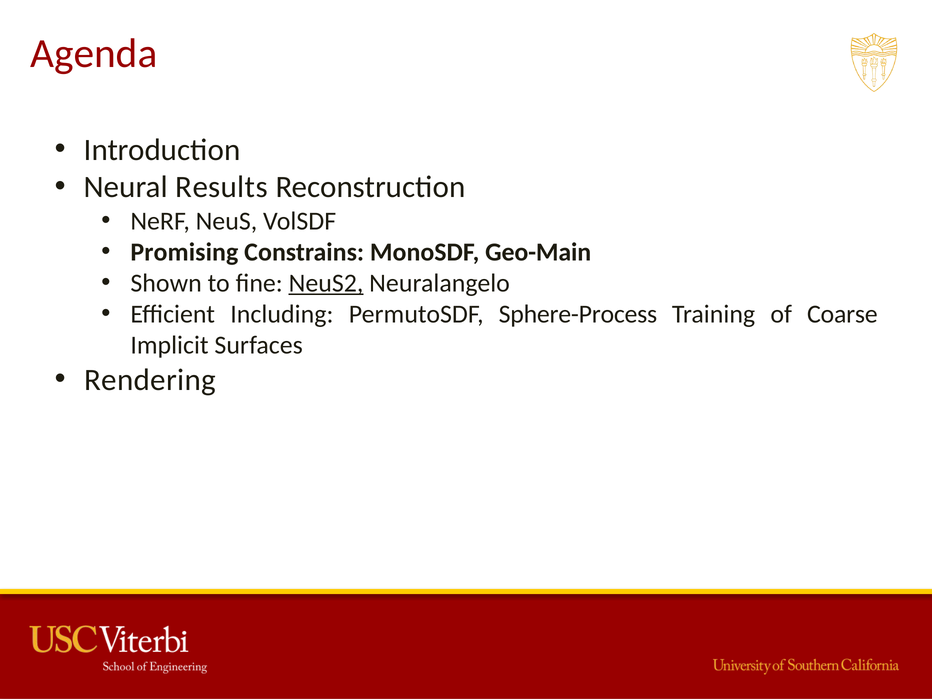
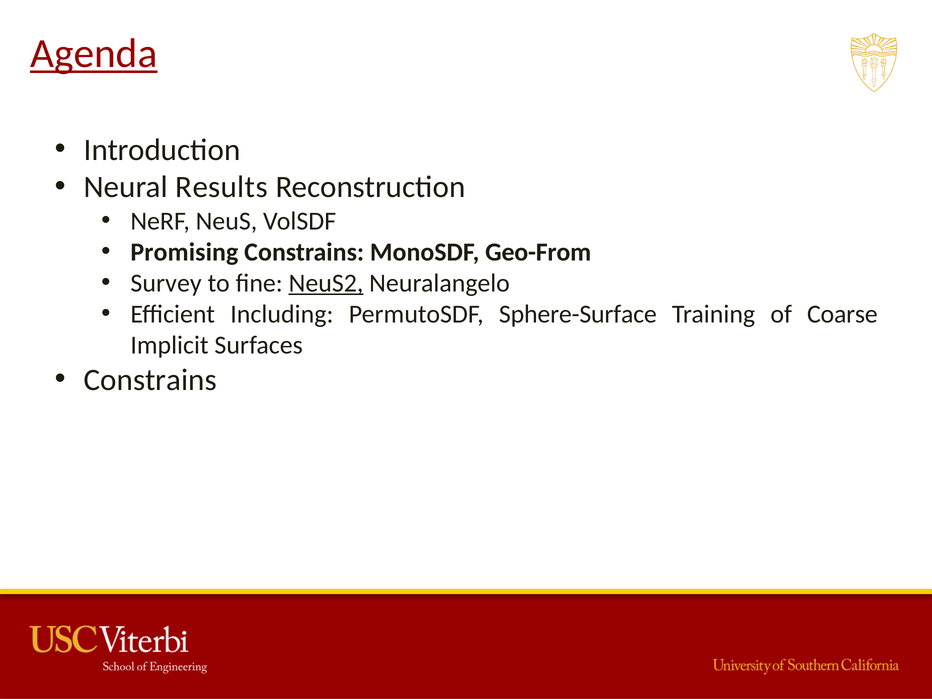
Agenda underline: none -> present (94, 54)
Geo-Main: Geo-Main -> Geo-From (538, 252)
Shown: Shown -> Survey (166, 283)
Sphere-Process: Sphere-Process -> Sphere-Surface (578, 314)
Rendering: Rendering -> Constrains (150, 380)
